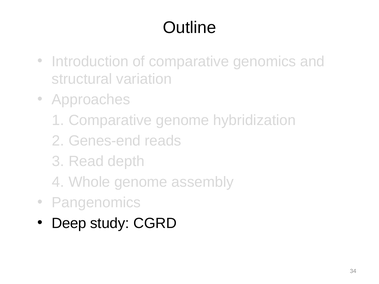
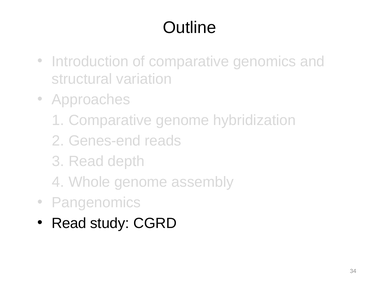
Deep: Deep -> Read (69, 223)
